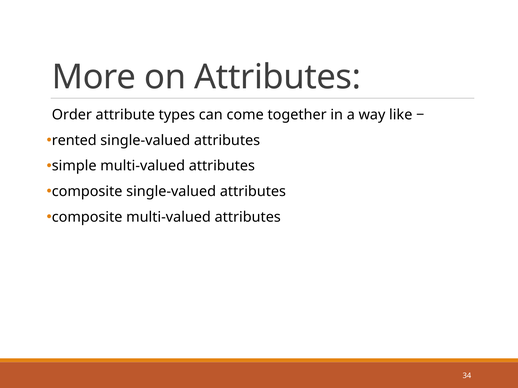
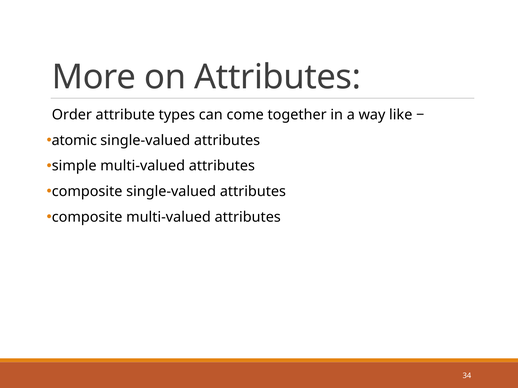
rented: rented -> atomic (74, 140)
